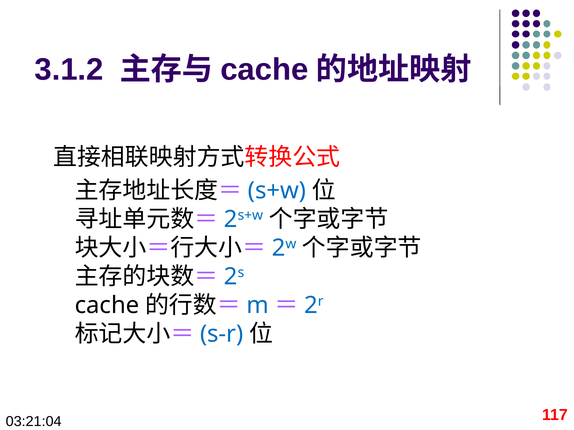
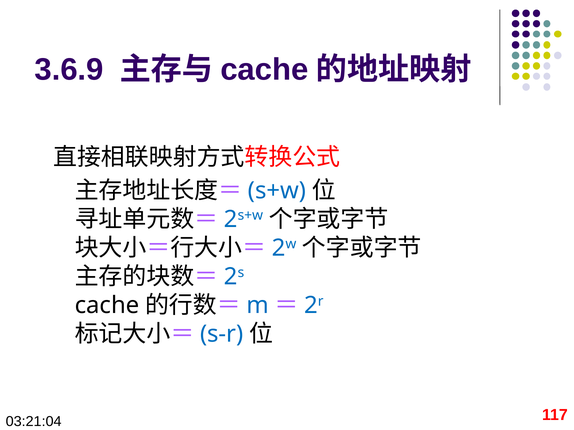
3.1.2: 3.1.2 -> 3.6.9 (69, 70)
